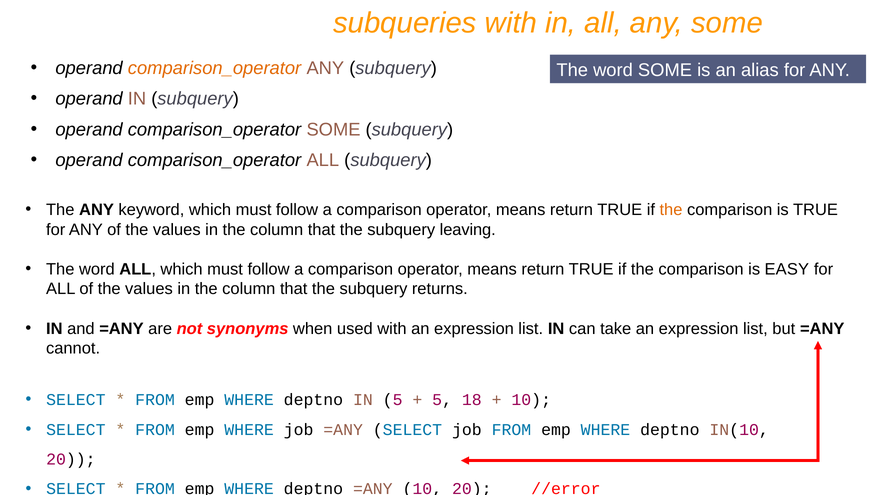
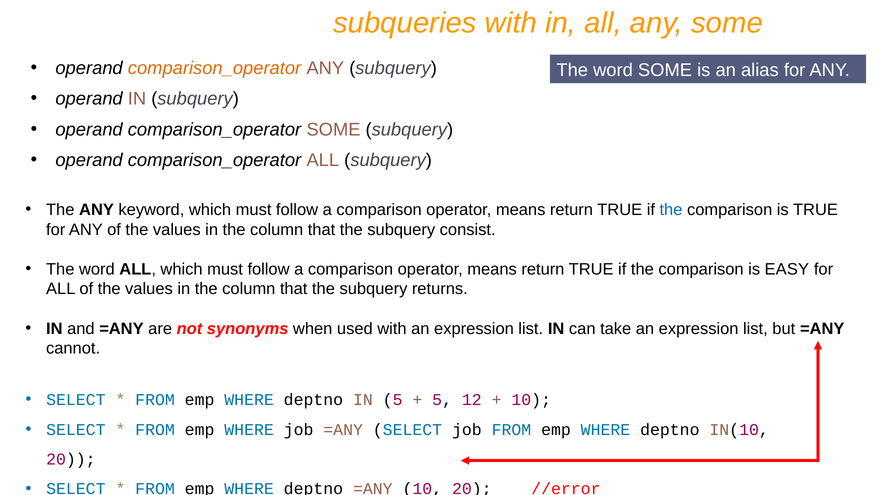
the colour: orange -> blue (671, 210)
leaving: leaving -> consist (468, 230)
18: 18 -> 12 (472, 400)
